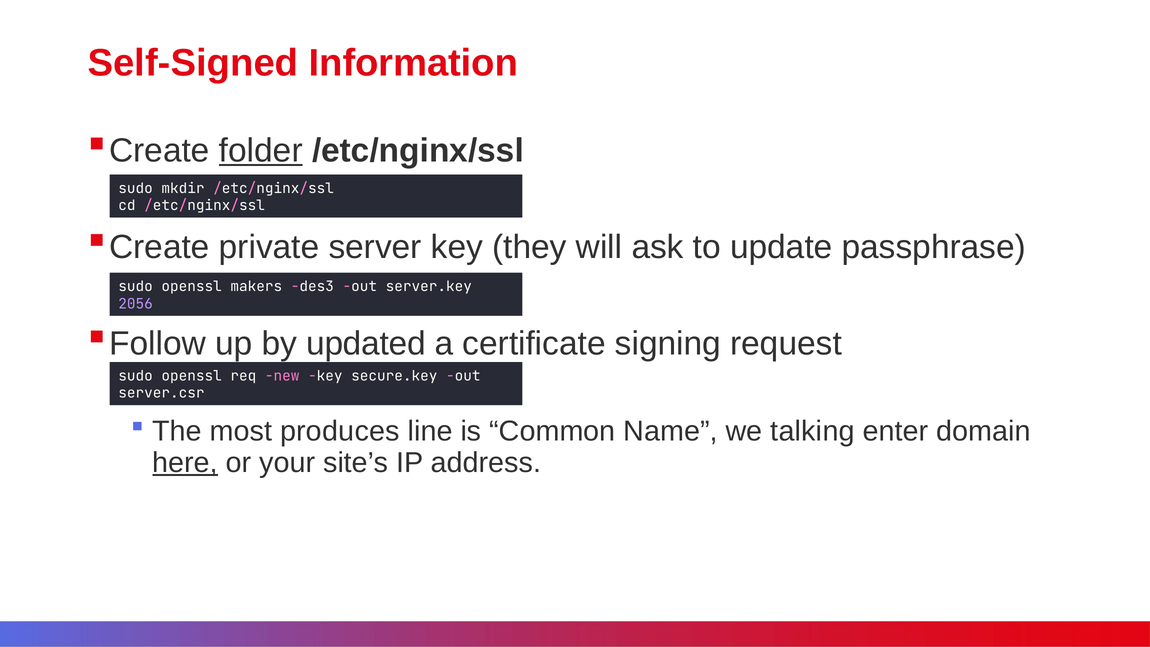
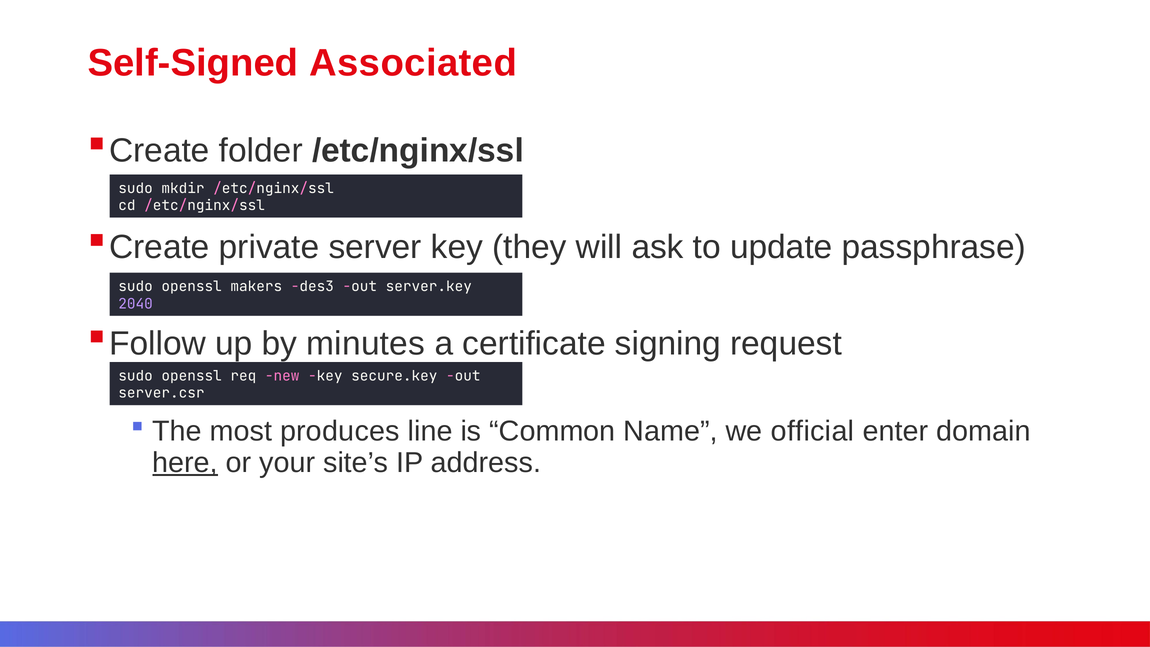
Information: Information -> Associated (413, 63)
folder underline: present -> none (261, 151)
2056: 2056 -> 2040 (136, 304)
updated: updated -> minutes (366, 344)
talking: talking -> official (813, 431)
